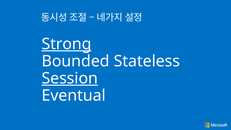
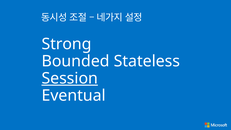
Strong underline: present -> none (67, 44)
